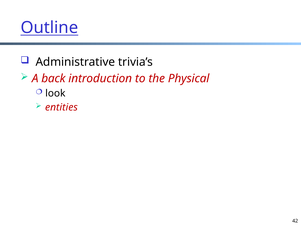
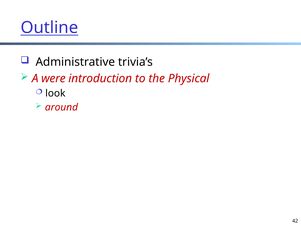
back: back -> were (53, 78)
entities: entities -> around (61, 107)
